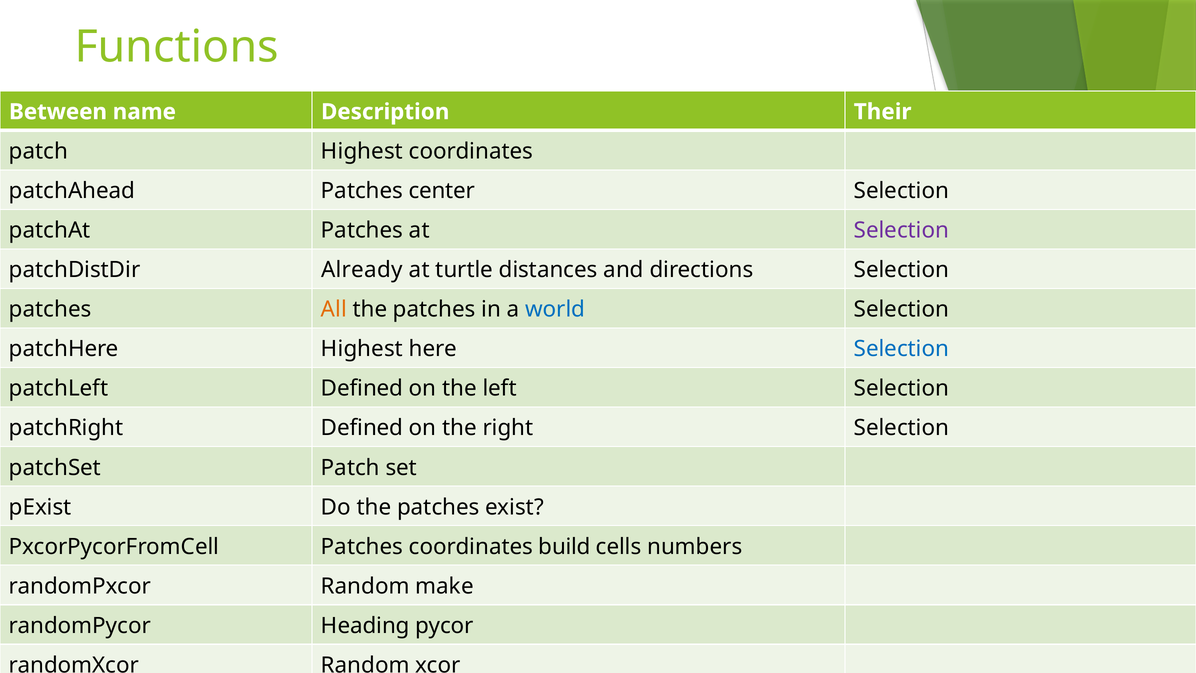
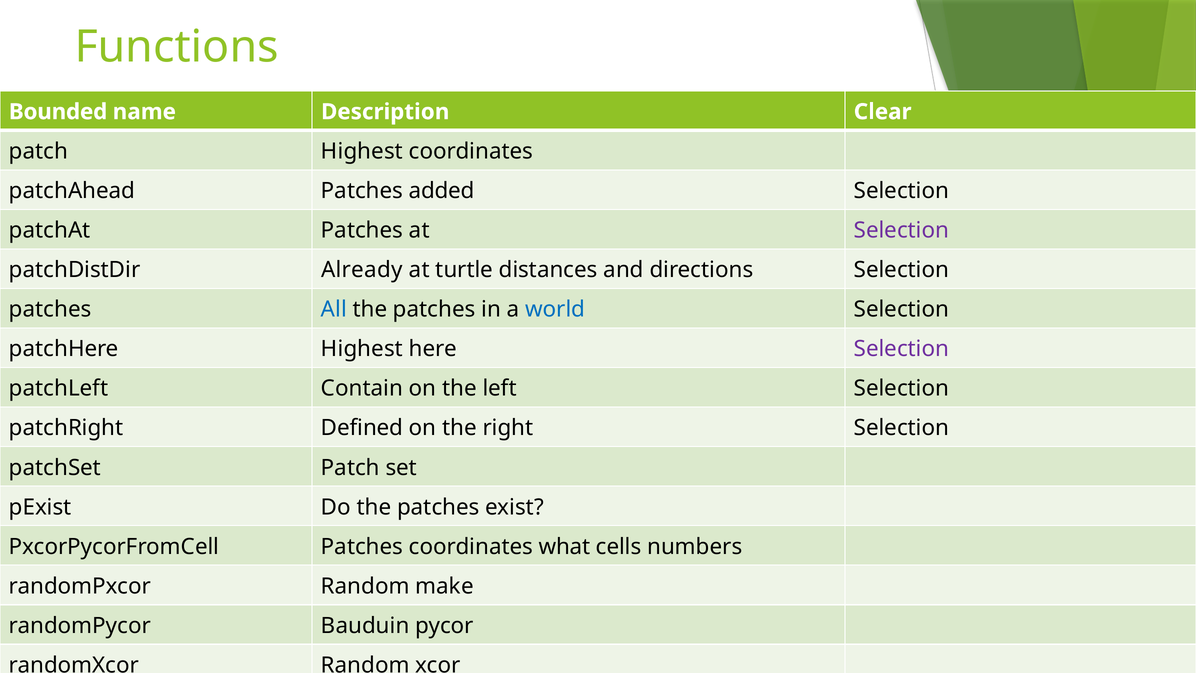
Between: Between -> Bounded (58, 112)
Their: Their -> Clear (883, 112)
center: center -> added (442, 191)
All colour: orange -> blue (334, 309)
Selection colour: blue -> purple (901, 349)
patchLeft Defined: Defined -> Contain (362, 388)
build: build -> what (565, 546)
Heading: Heading -> Bauduin (365, 626)
